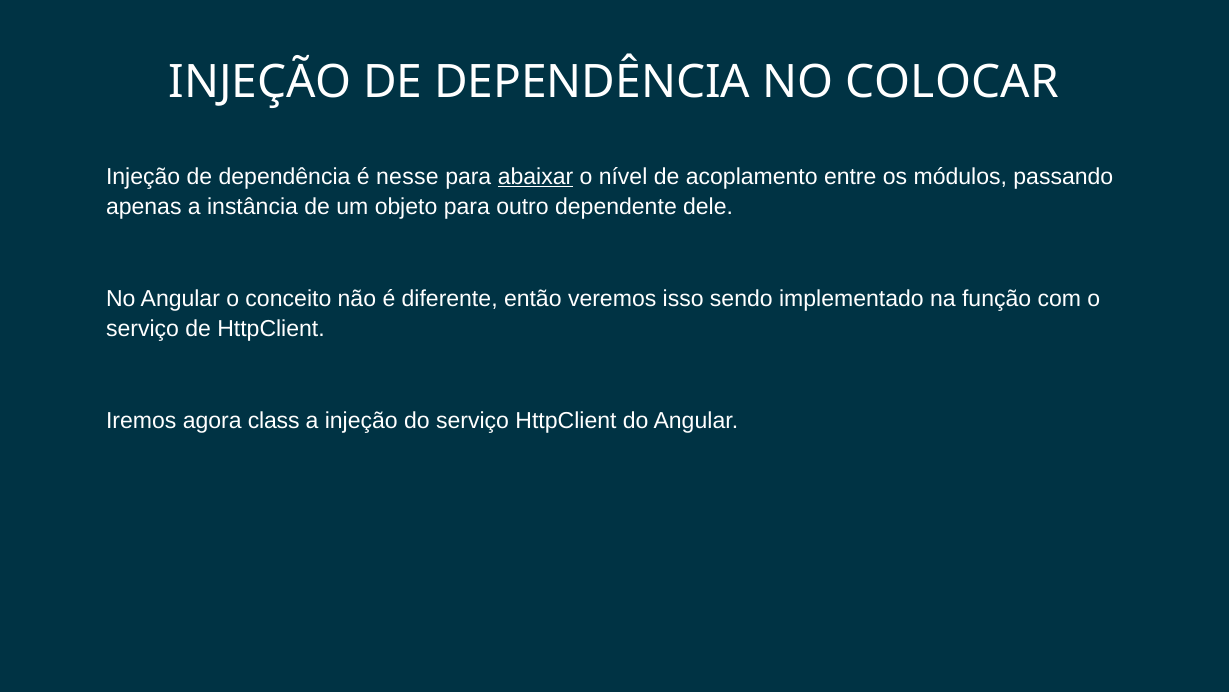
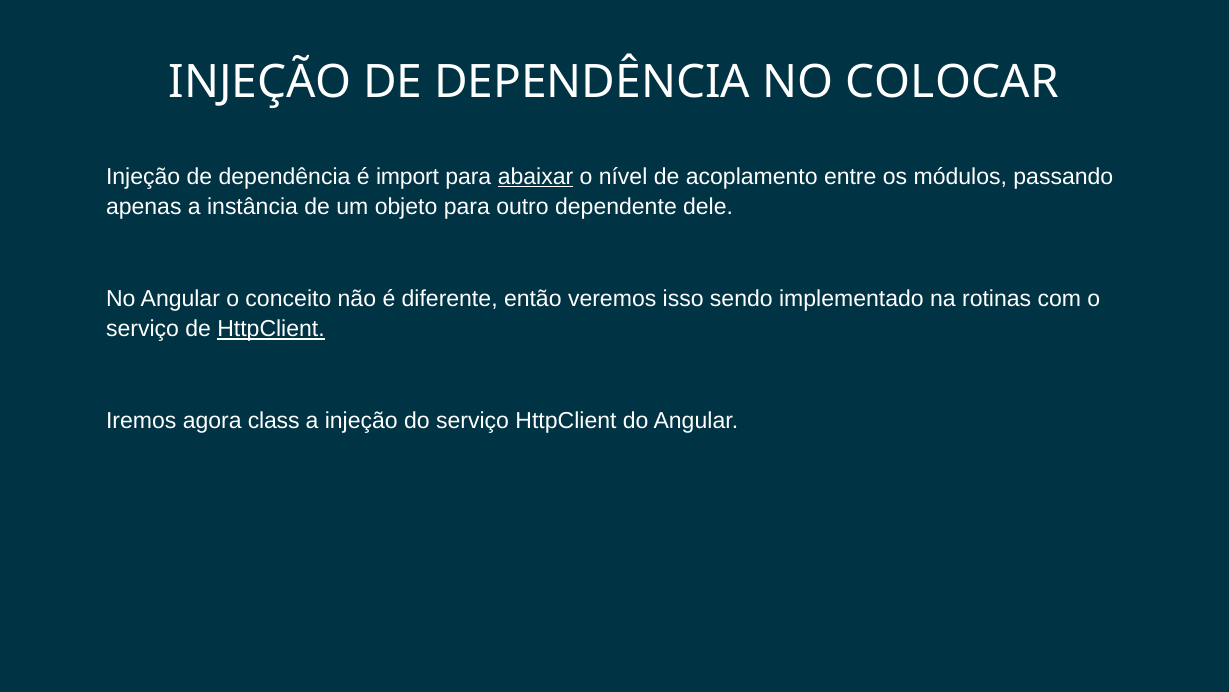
nesse: nesse -> import (408, 176)
função: função -> rotinas (997, 298)
HttpClient underline: none -> present (271, 329)
